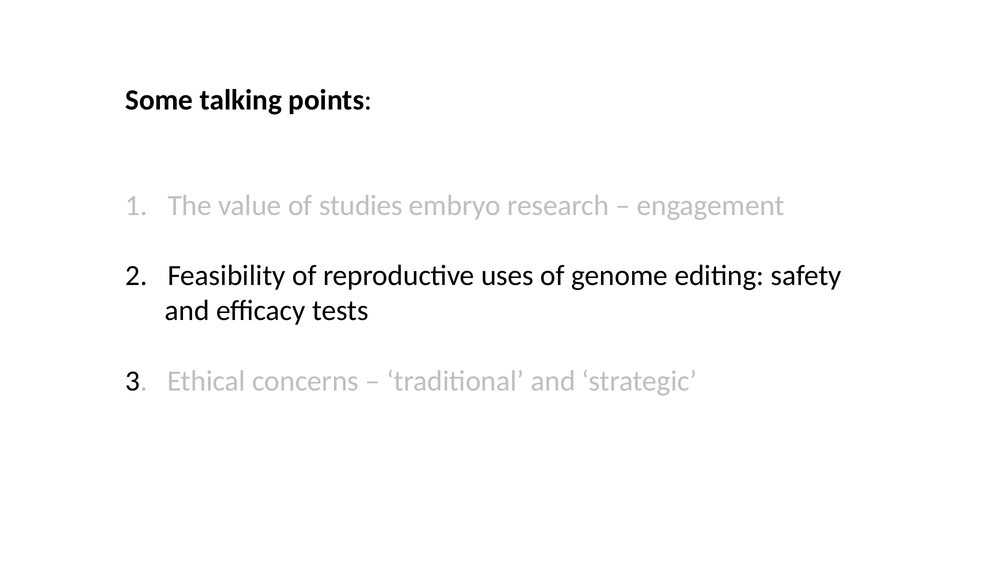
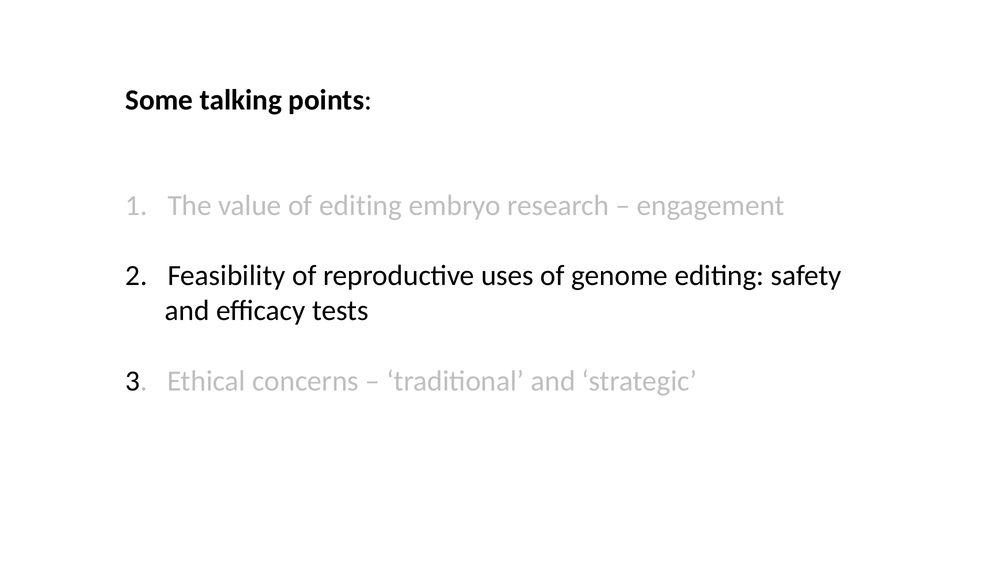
of studies: studies -> editing (361, 205)
